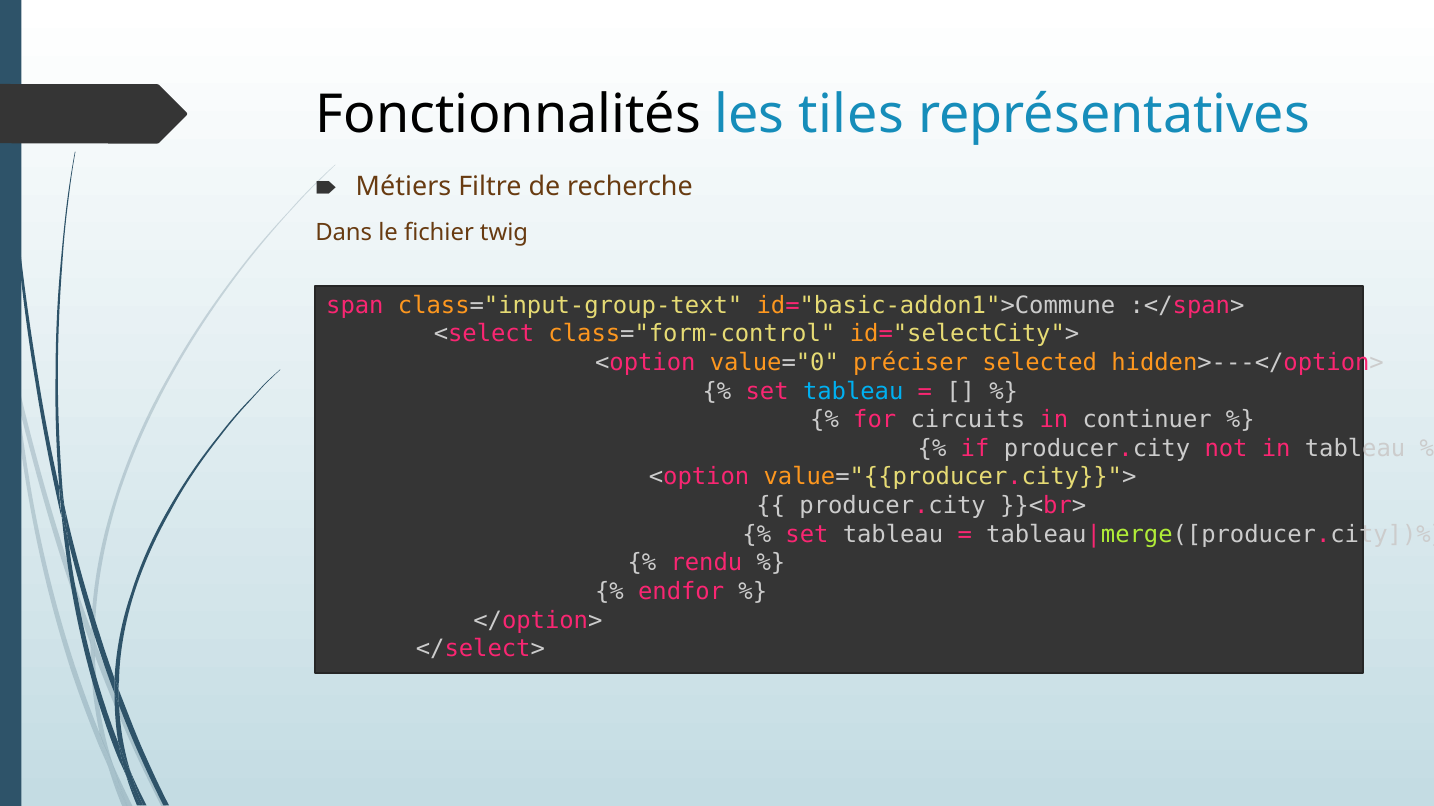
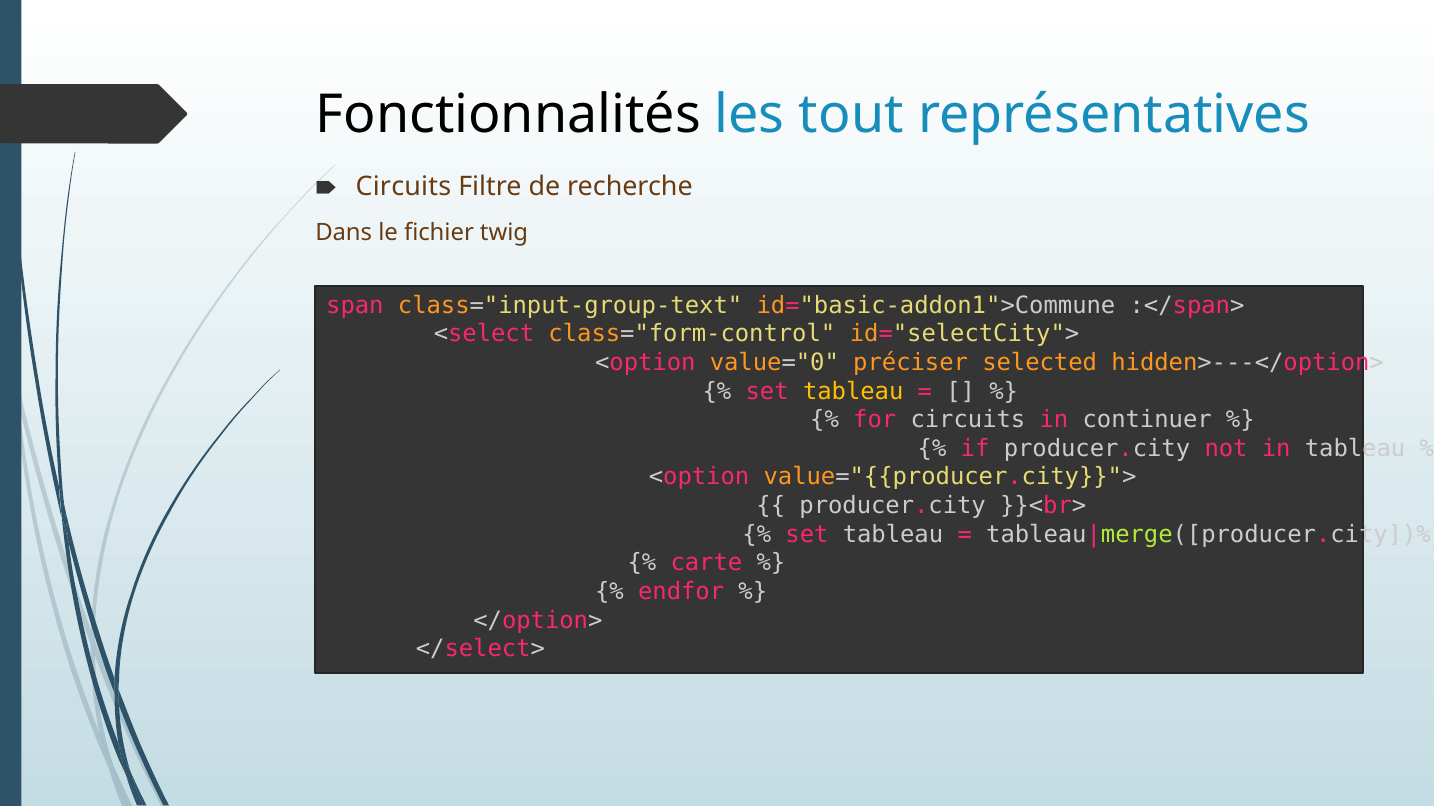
tiles: tiles -> tout (851, 115)
Métiers: Métiers -> Circuits (403, 187)
tableau colour: light blue -> yellow (853, 391)
rendu: rendu -> carte (706, 563)
